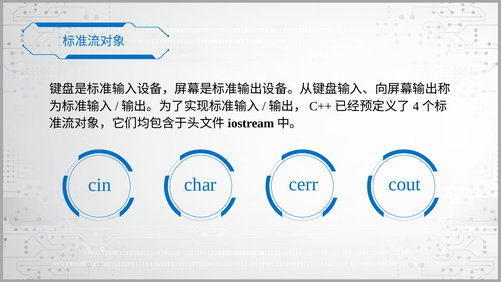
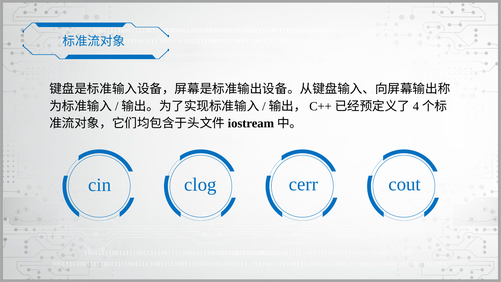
char: char -> clog (200, 185)
